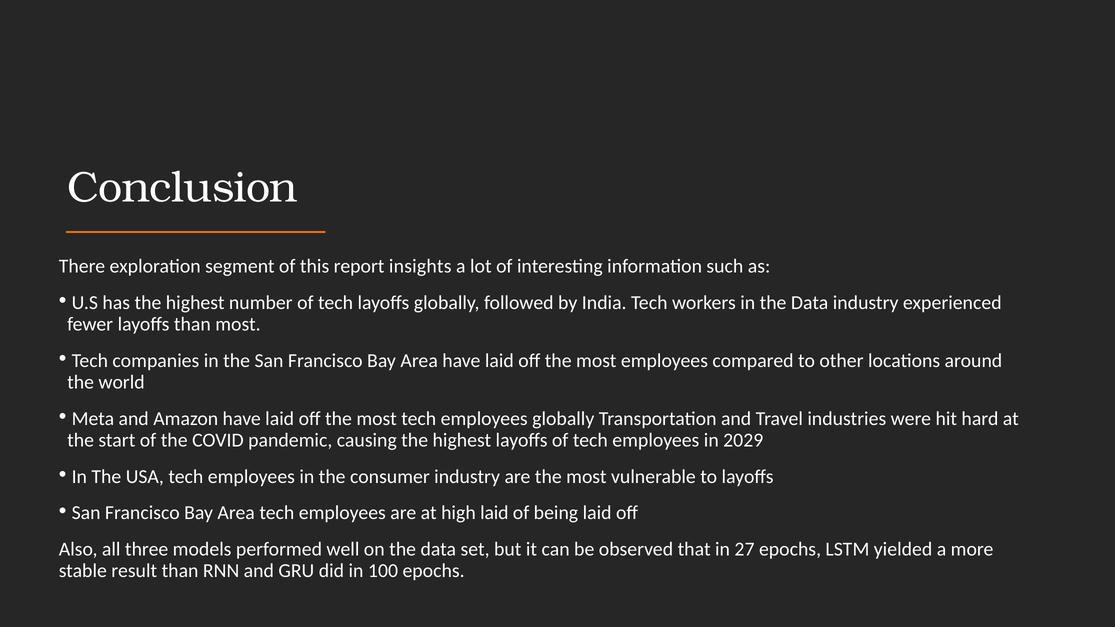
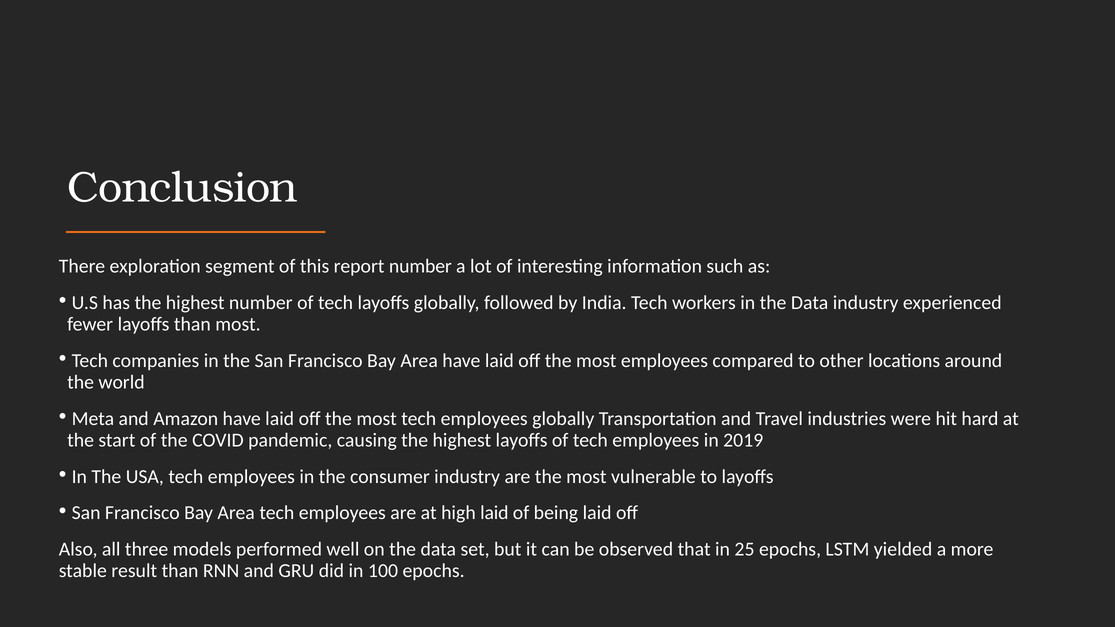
report insights: insights -> number (420, 266)
2029: 2029 -> 2019 (743, 440)
27: 27 -> 25 (745, 549)
